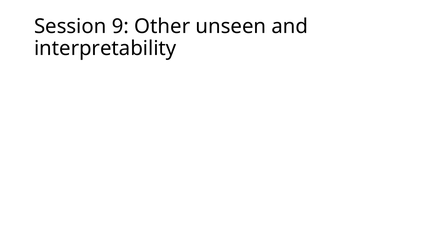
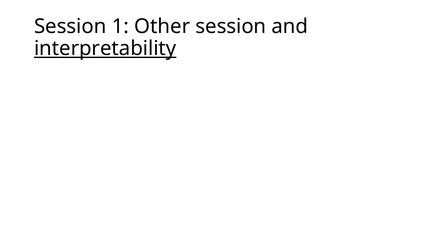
9: 9 -> 1 (120, 26)
Other unseen: unseen -> session (231, 26)
interpretability underline: none -> present (105, 48)
